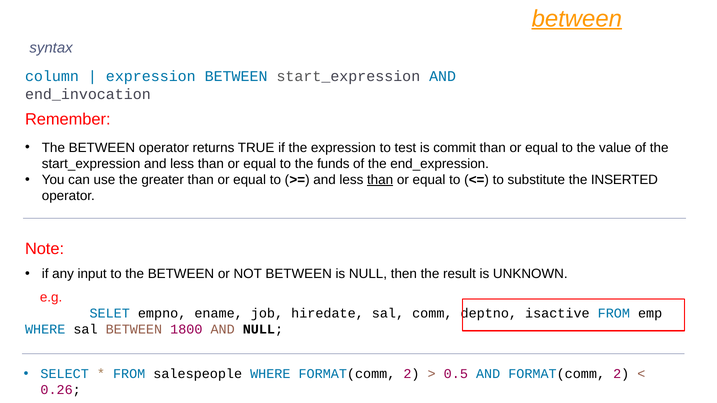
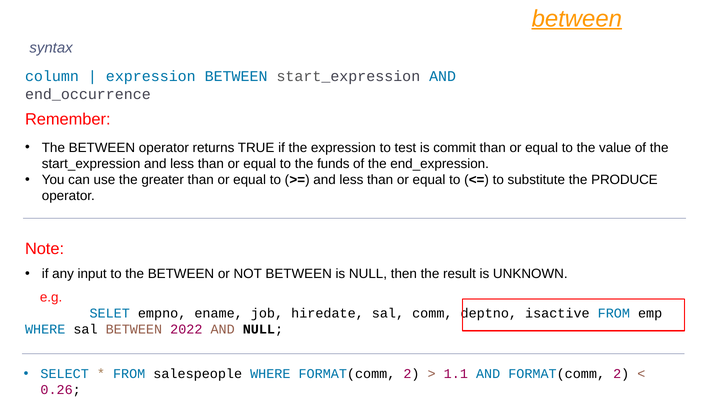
end_invocation: end_invocation -> end_occurrence (88, 94)
than underline: present -> none (380, 180)
INSERTED: INSERTED -> PRODUCE (624, 180)
1800: 1800 -> 2022 (186, 330)
0.5: 0.5 -> 1.1 (456, 374)
